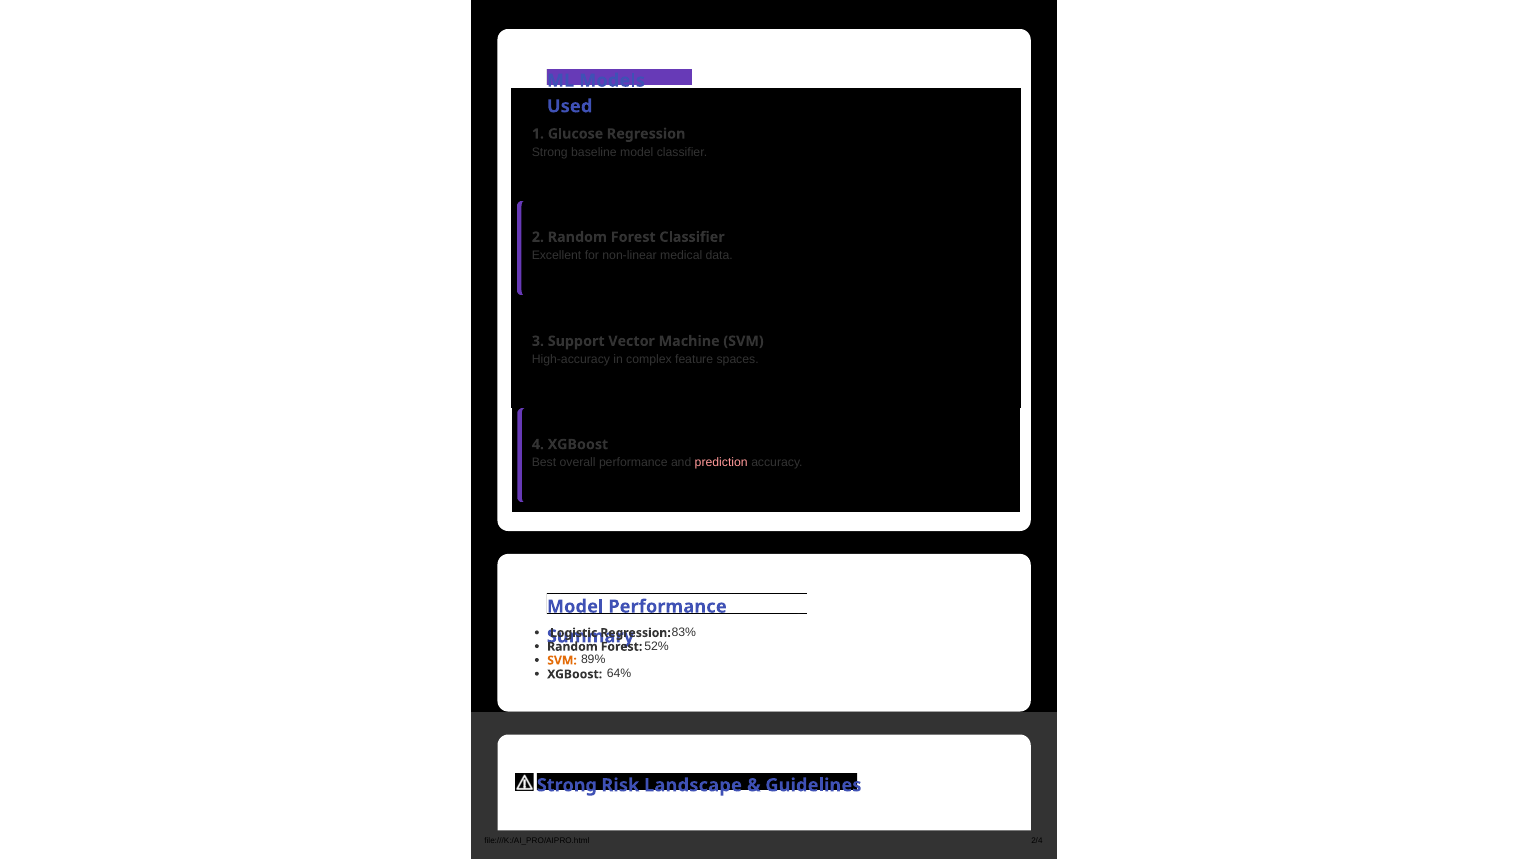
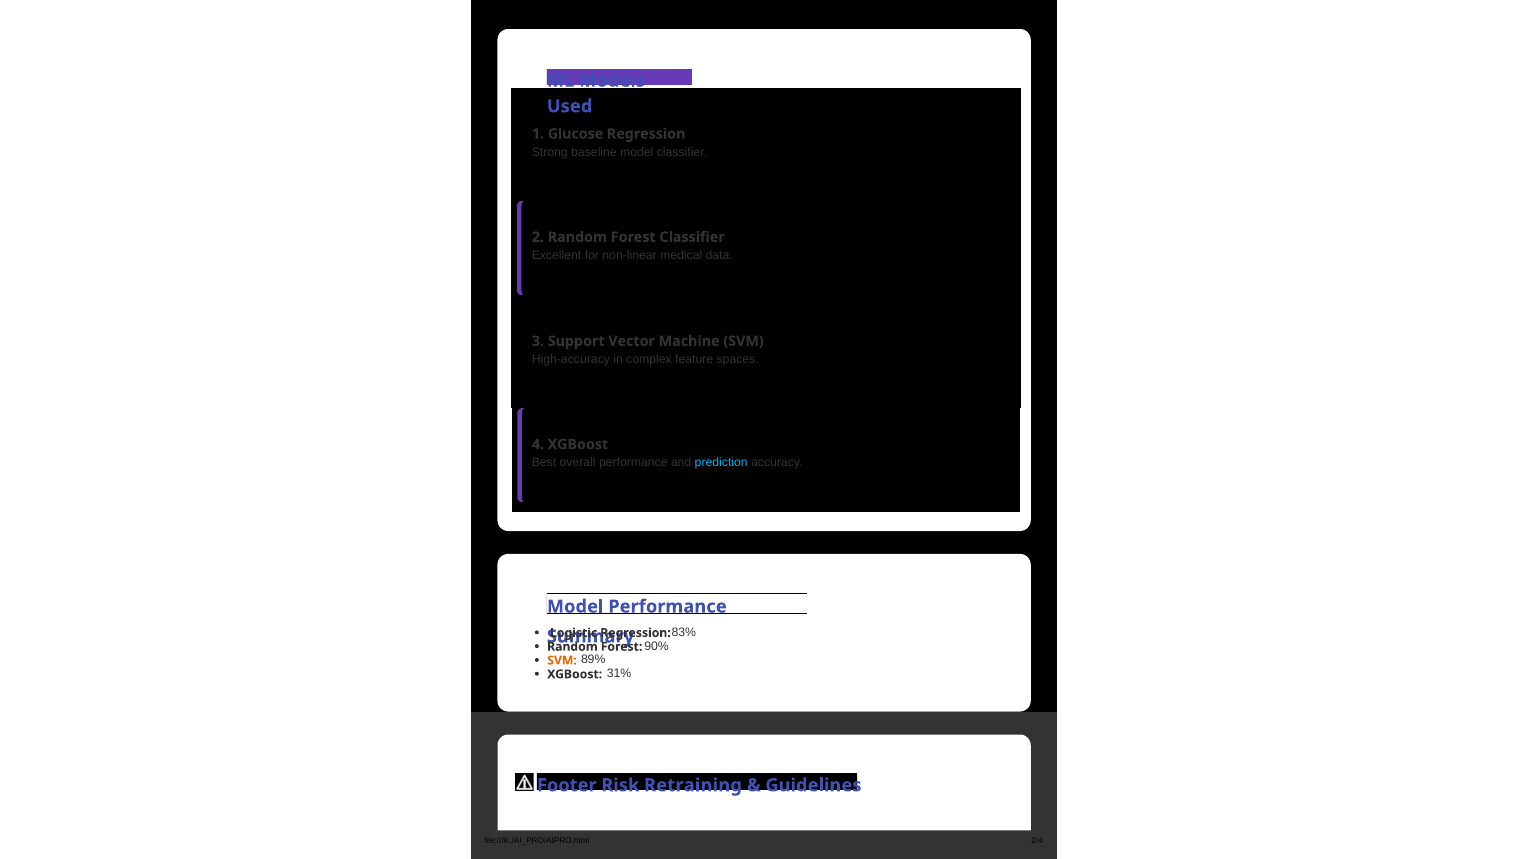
prediction colour: pink -> light blue (721, 463)
52%: 52% -> 90% (657, 646)
64%: 64% -> 31% (619, 674)
Strong: Strong -> Footer (567, 785)
Landscape: Landscape -> Retraining (693, 785)
